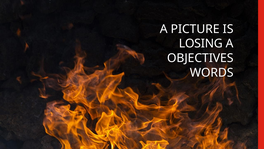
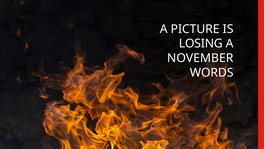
OBJECTIVES: OBJECTIVES -> NOVEMBER (200, 58)
